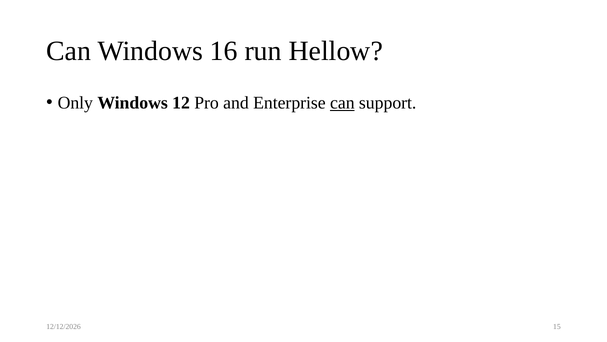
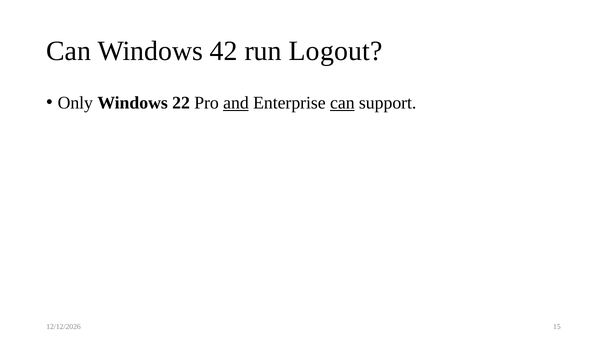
16: 16 -> 42 (224, 51)
Hellow: Hellow -> Logout (336, 51)
12: 12 -> 22 (181, 103)
and underline: none -> present (236, 103)
